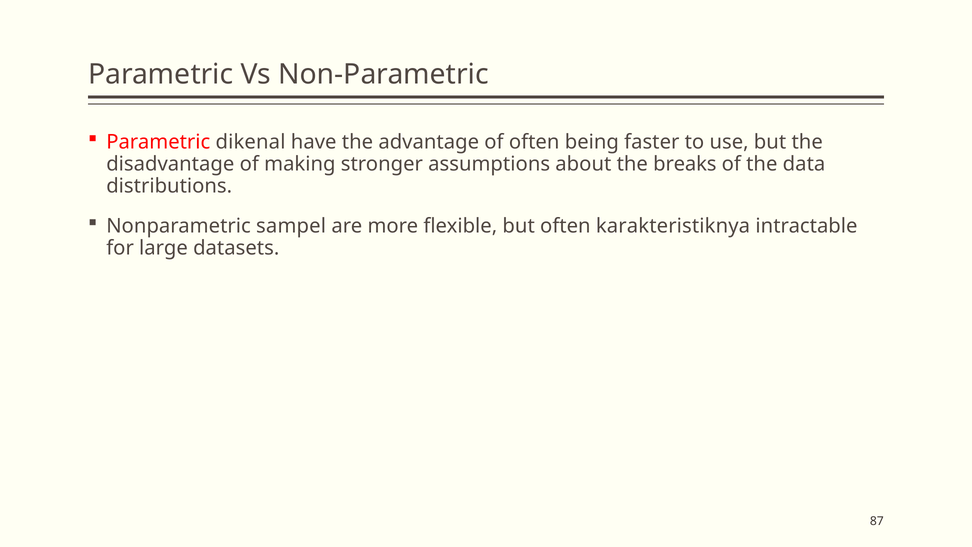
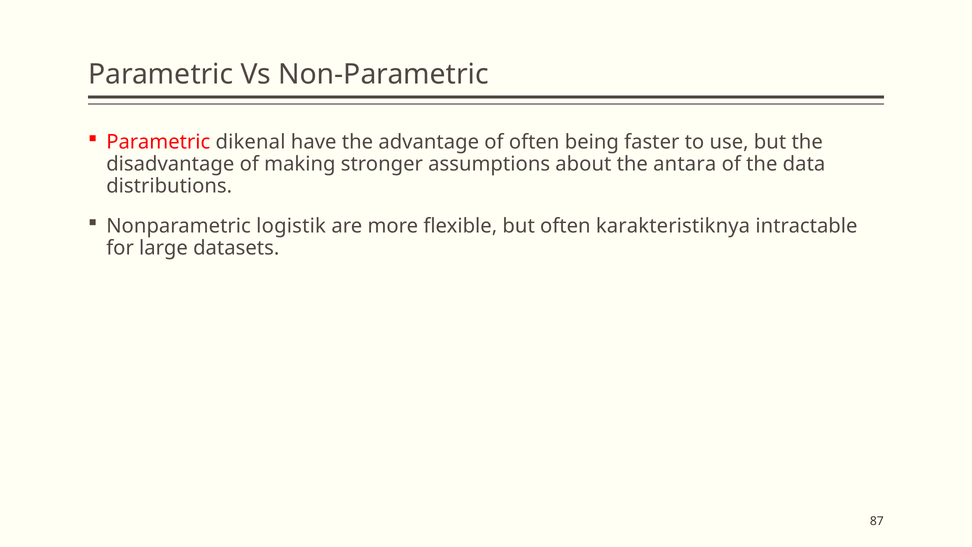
breaks: breaks -> antara (685, 164)
sampel: sampel -> logistik (291, 226)
